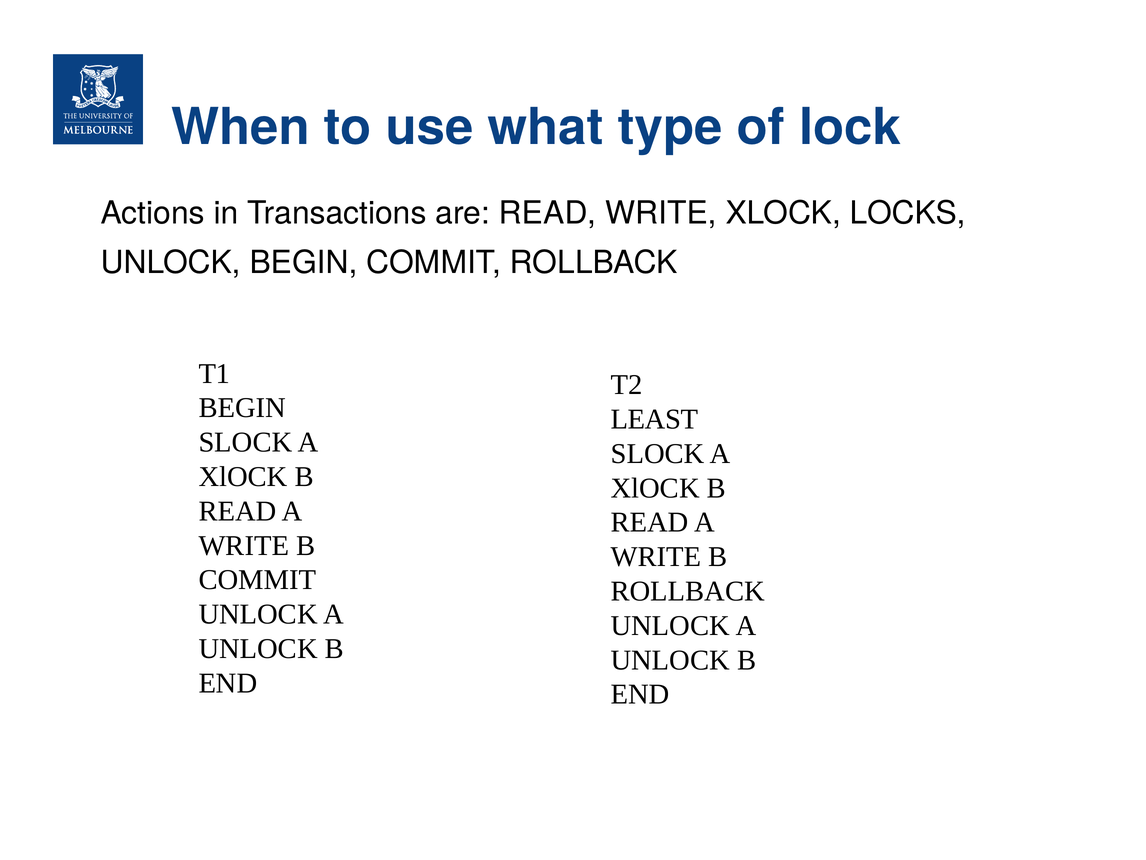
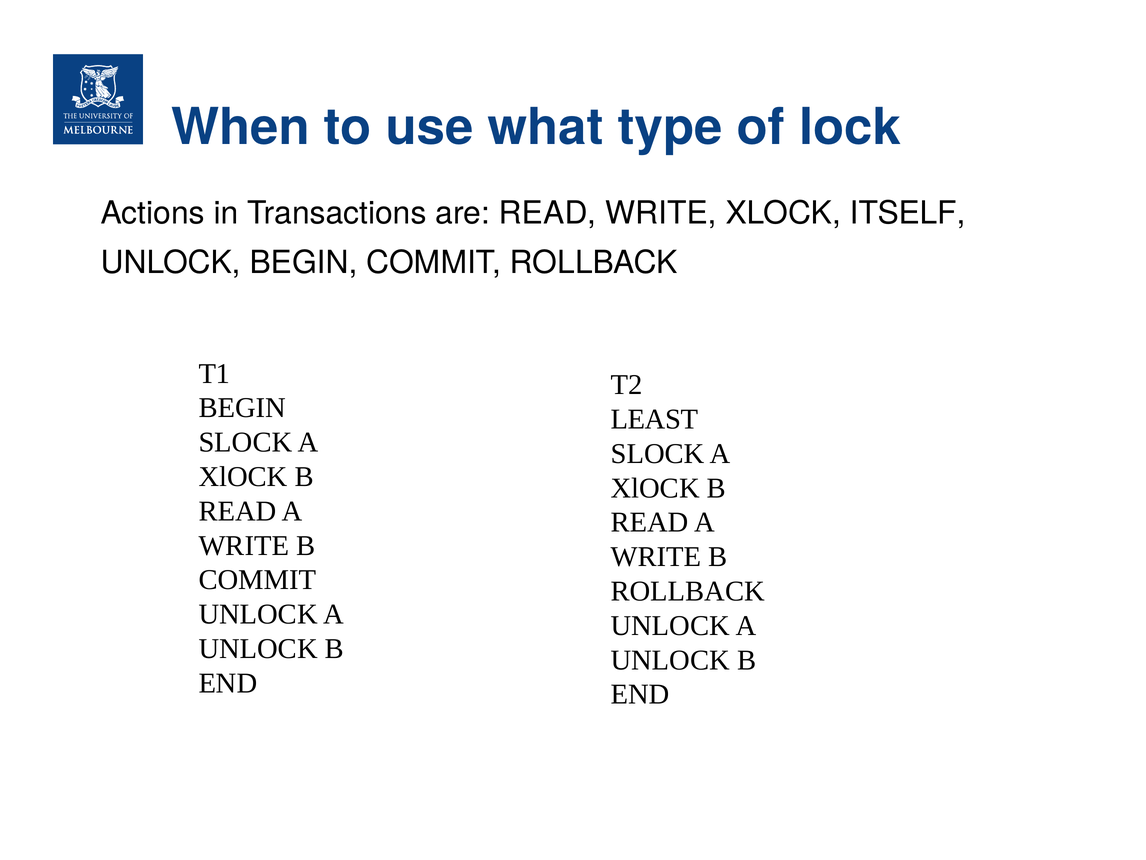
LOCKS: LOCKS -> ITSELF (908, 213)
